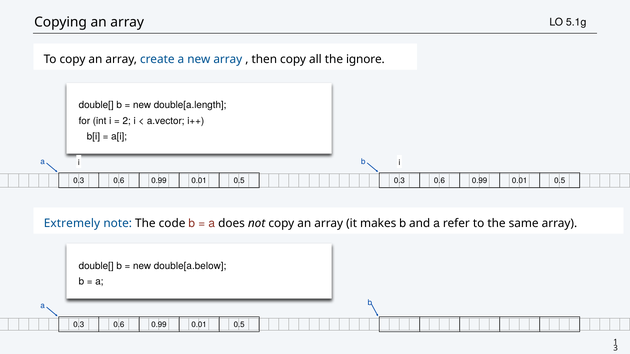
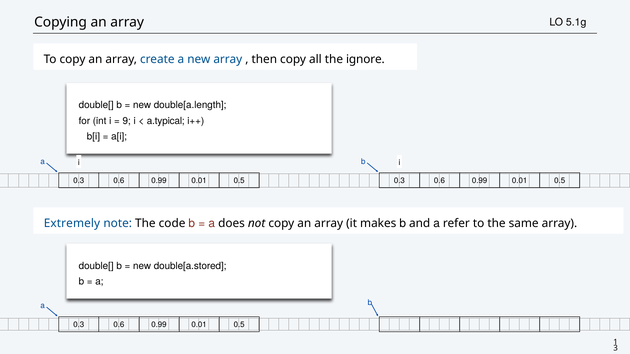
2: 2 -> 9 (127, 121)
a.vector: a.vector -> a.typical (166, 121)
double[a.below: double[a.below -> double[a.stored (190, 266)
